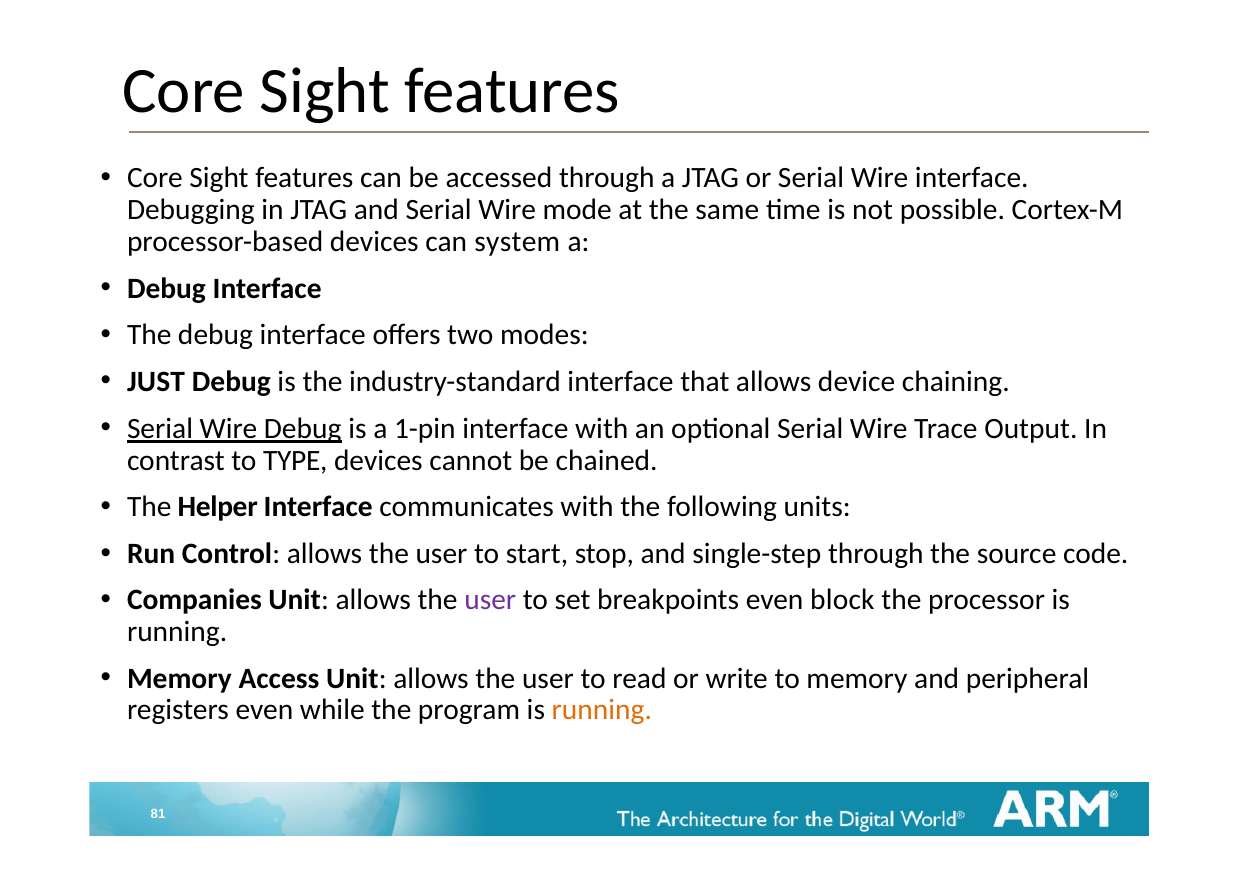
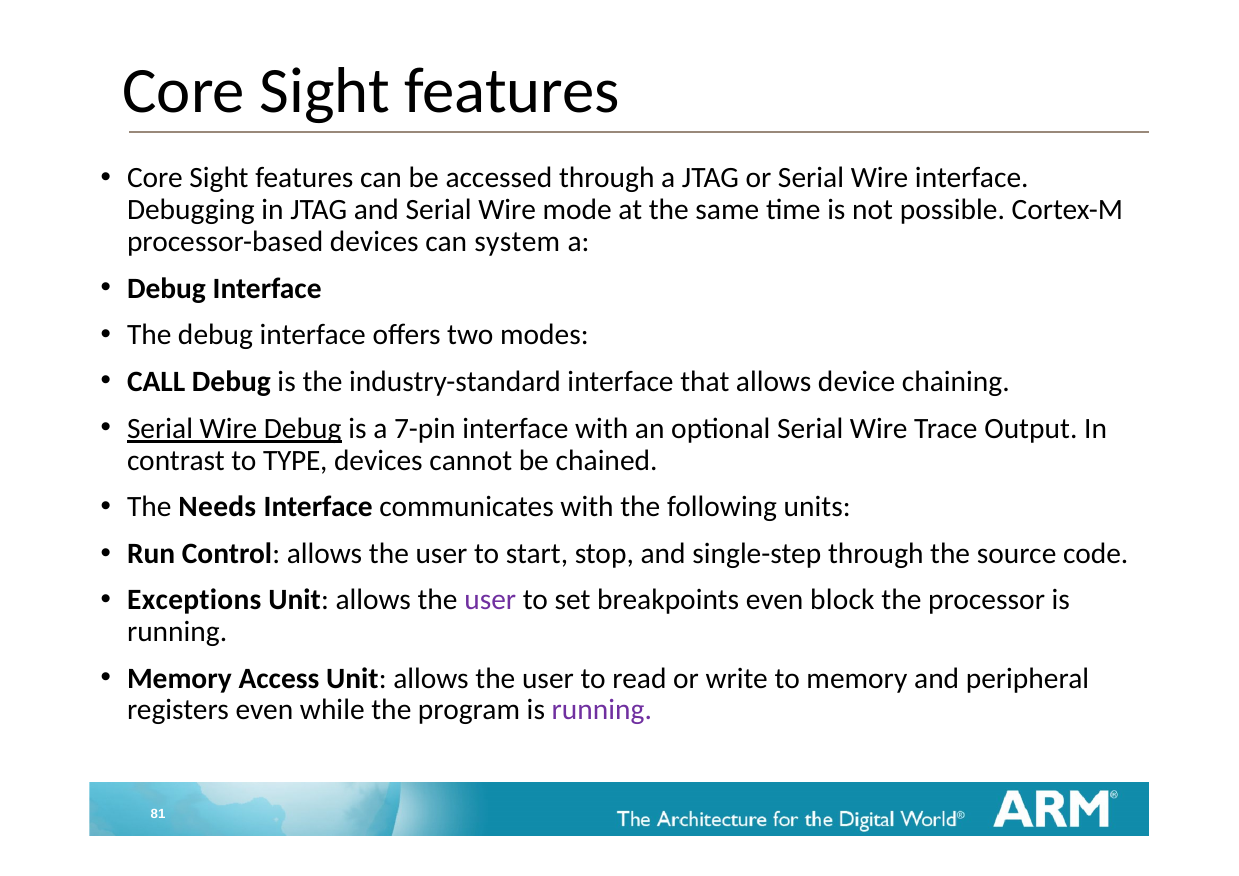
JUST: JUST -> CALL (156, 381)
1-pin: 1-pin -> 7-pin (425, 428)
Helper: Helper -> Needs (217, 507)
Companies: Companies -> Exceptions (194, 600)
running colour: orange -> purple (602, 710)
